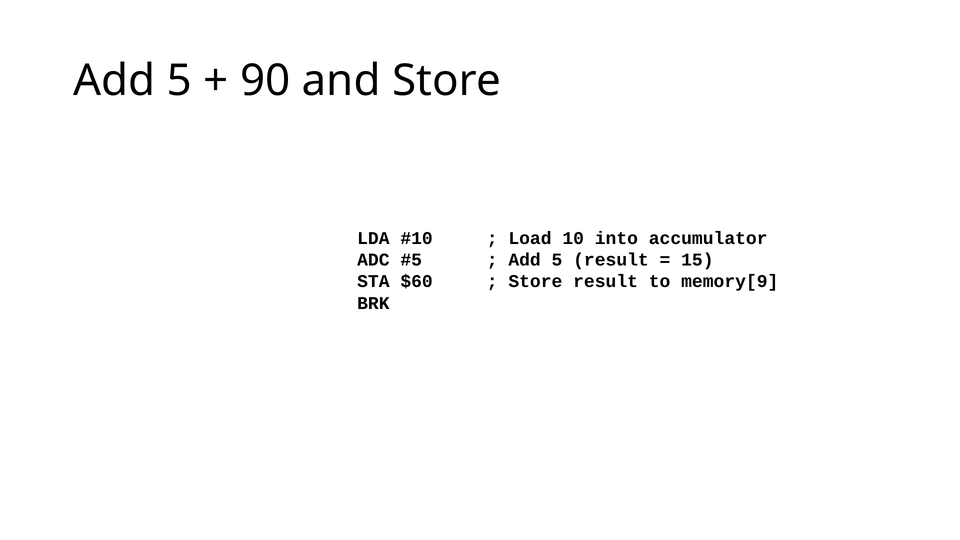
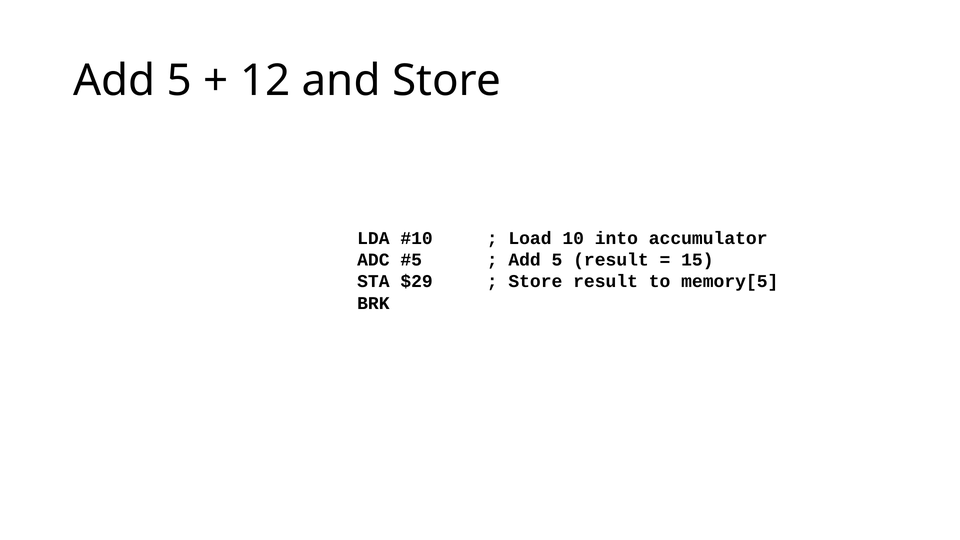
90: 90 -> 12 (265, 81)
$60: $60 -> $29 (417, 282)
memory[9: memory[9 -> memory[5 (730, 282)
